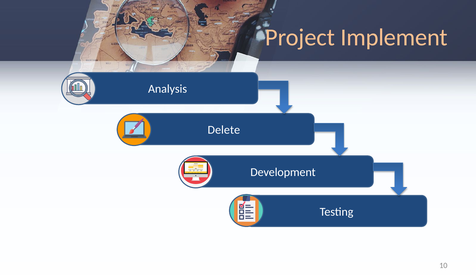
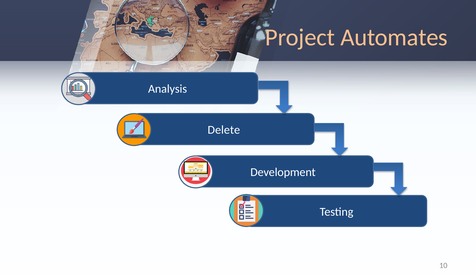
Implement: Implement -> Automates (394, 37)
